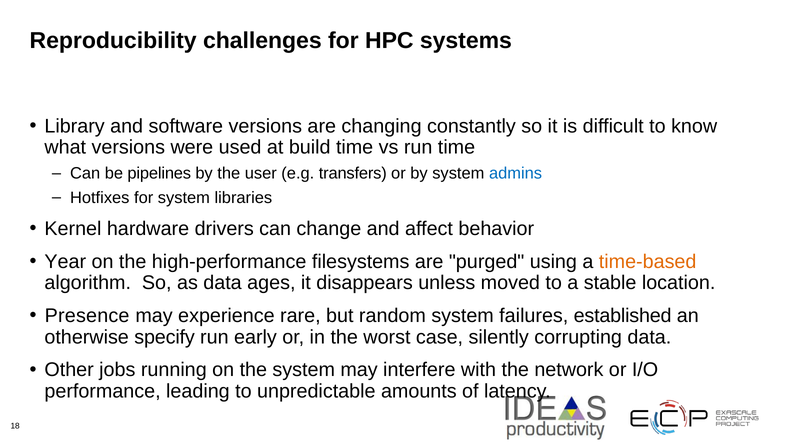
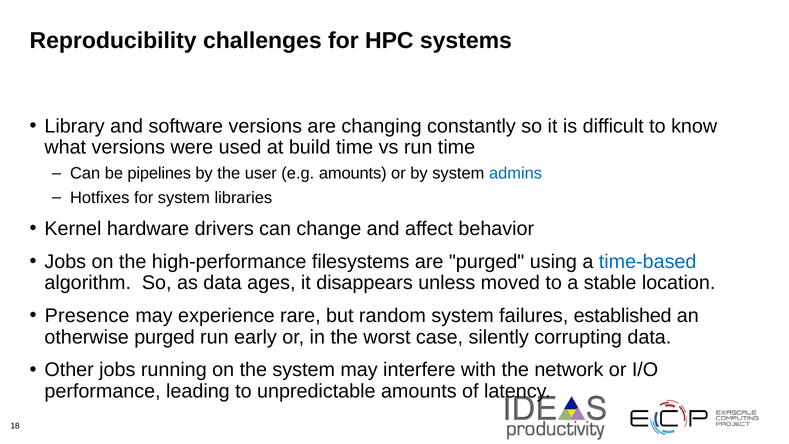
e.g transfers: transfers -> amounts (353, 173)
Year: Year -> Jobs (65, 262)
time-based colour: orange -> blue (648, 262)
otherwise specify: specify -> purged (165, 337)
